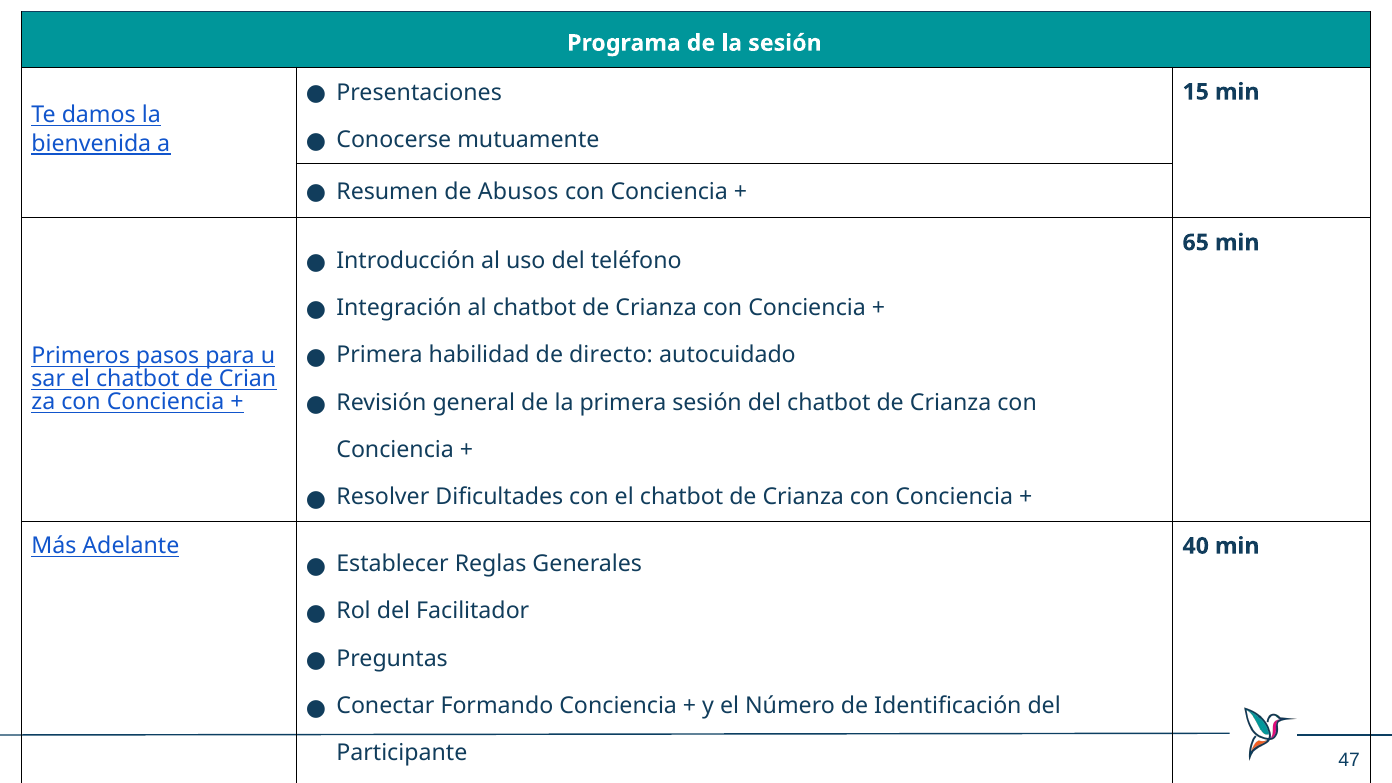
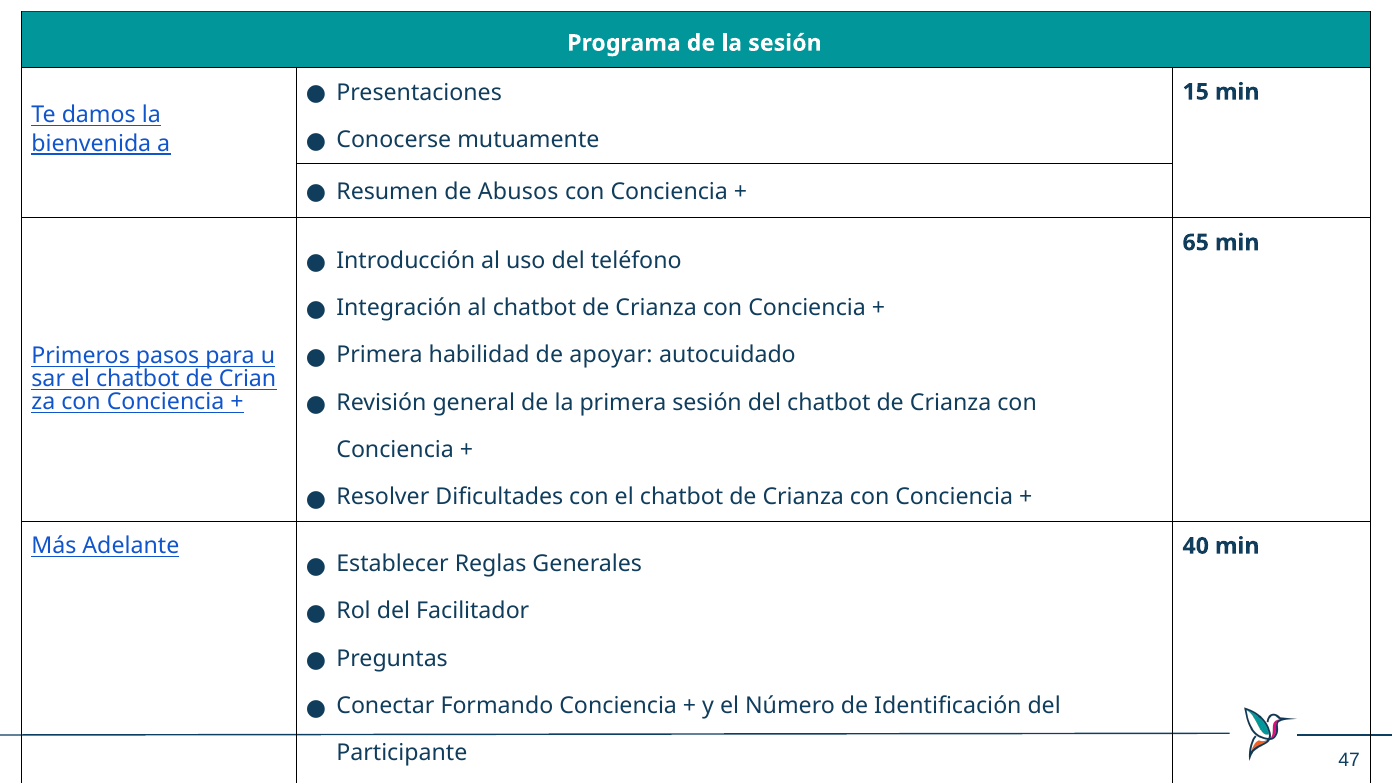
directo: directo -> apoyar (611, 355)
